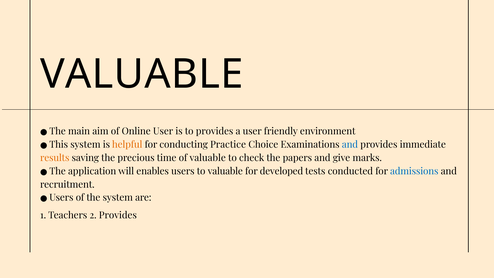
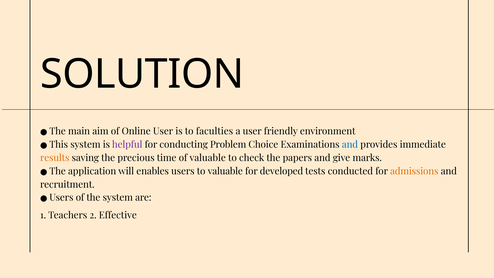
VALUABLE: VALUABLE -> SOLUTION (142, 74)
to provides: provides -> faculties (215, 131)
helpful colour: orange -> purple (127, 145)
Practice: Practice -> Problem (228, 145)
admissions colour: blue -> orange (414, 171)
2 Provides: Provides -> Effective (118, 215)
